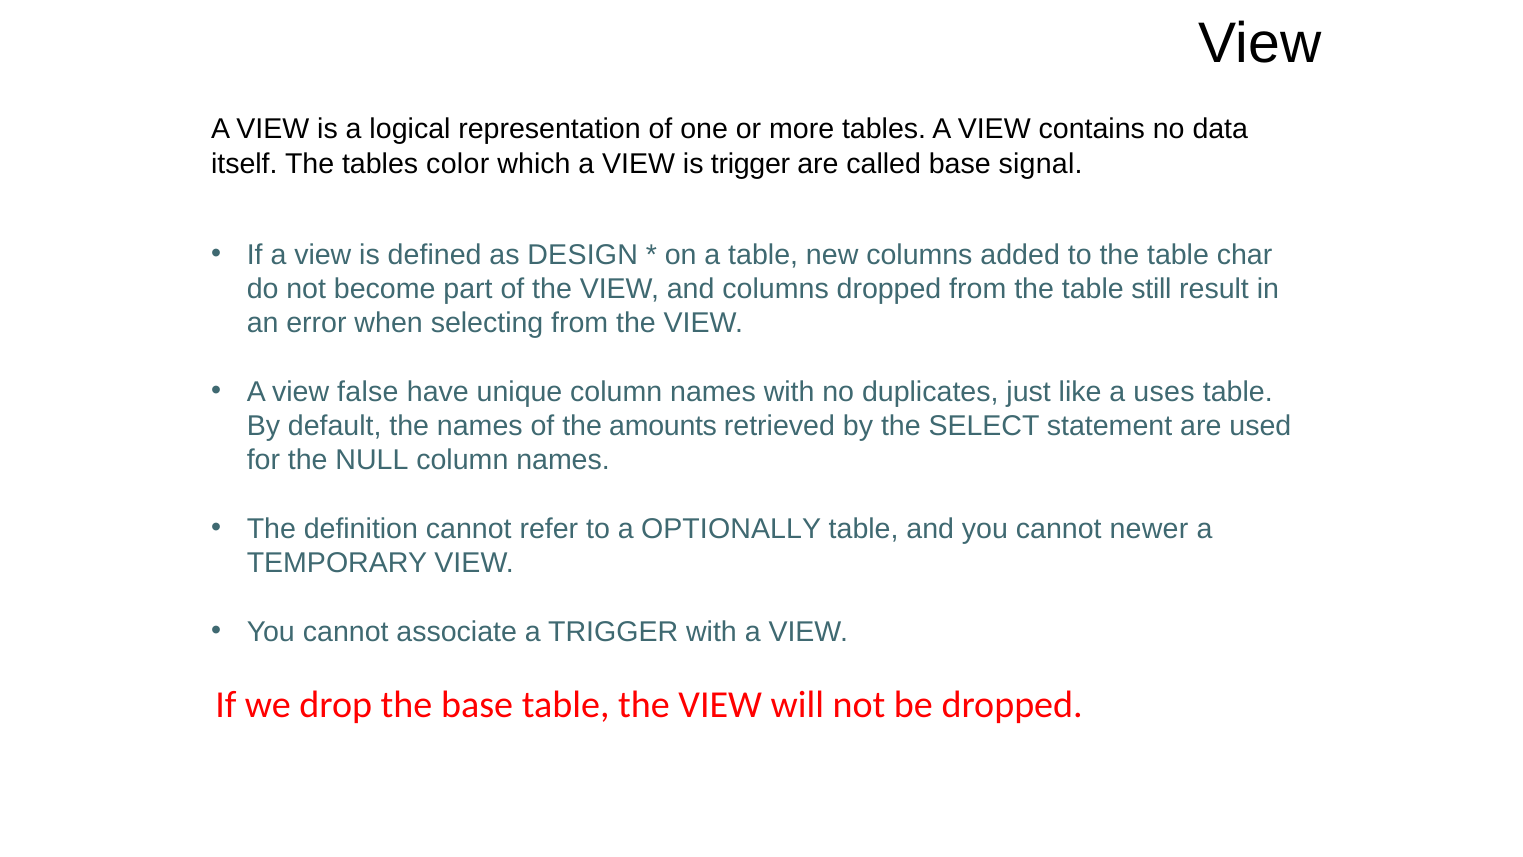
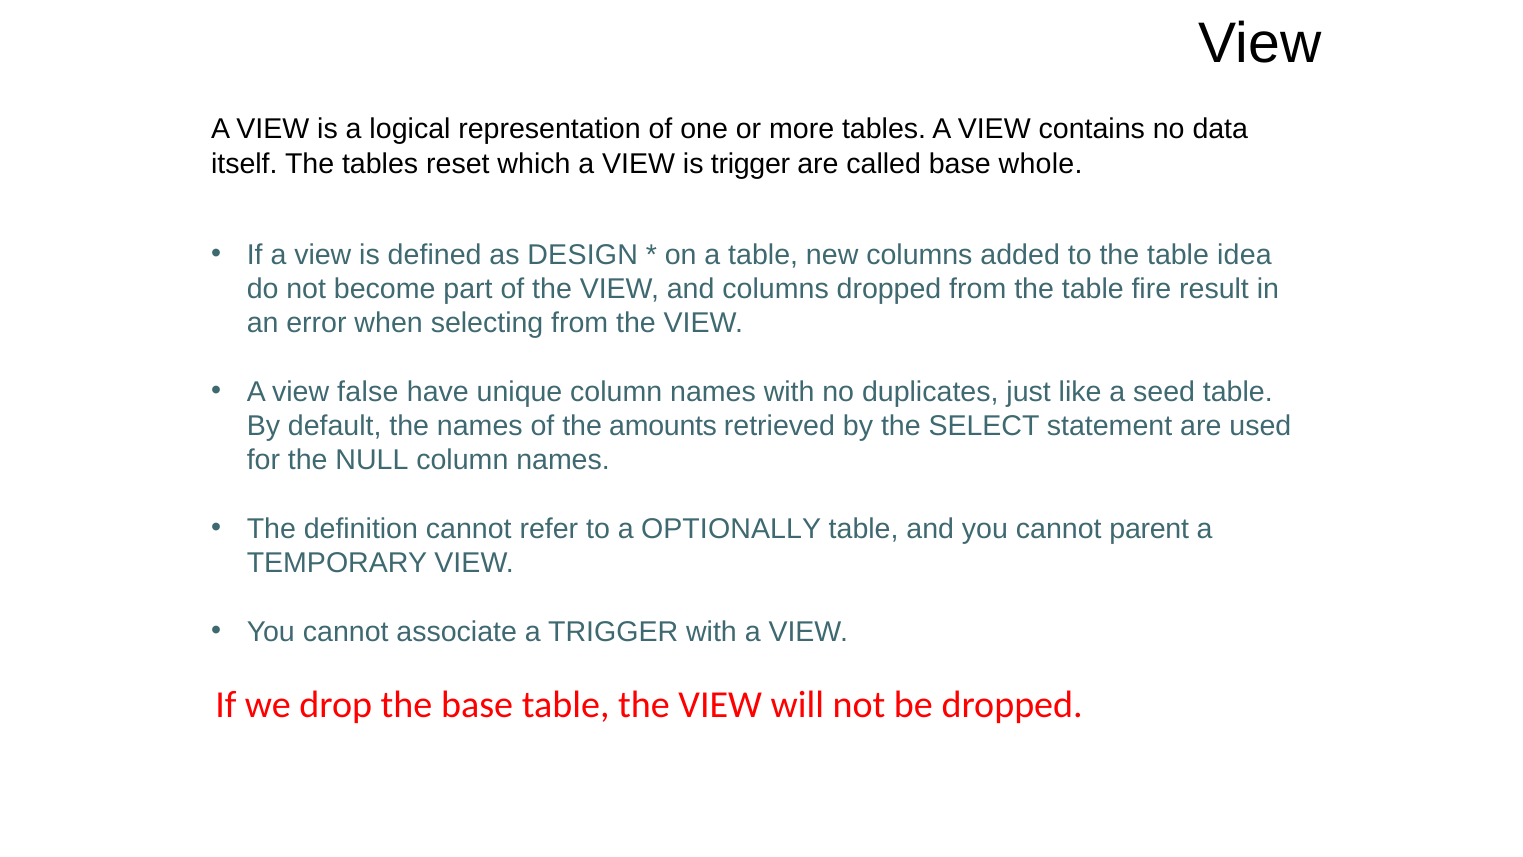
color: color -> reset (458, 164)
signal: signal -> whole (1041, 164)
char: char -> idea (1244, 255)
still: still -> fire (1151, 289)
uses: uses -> seed (1164, 392)
newer: newer -> parent (1149, 529)
